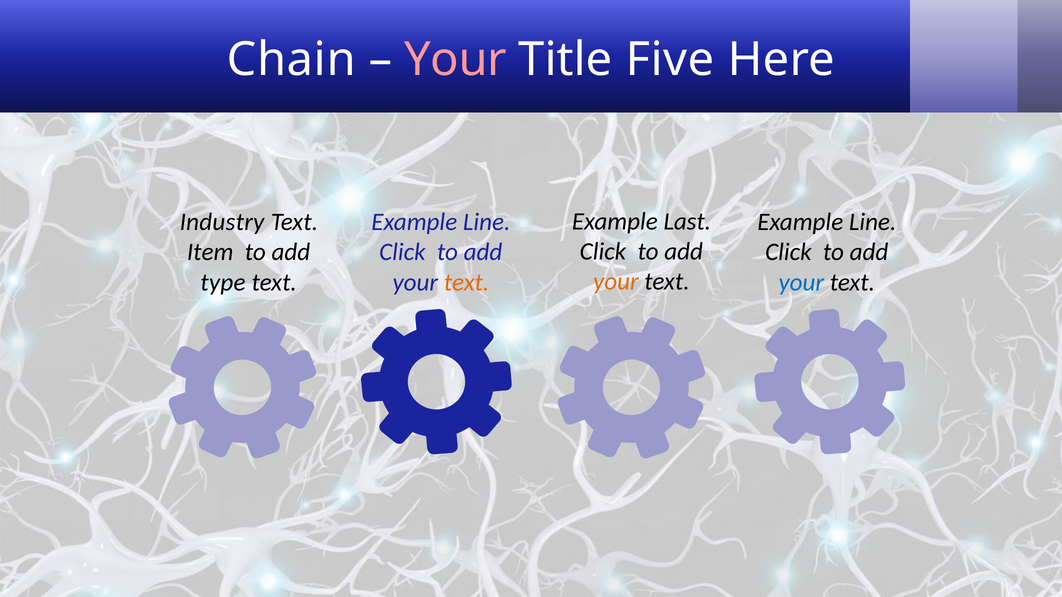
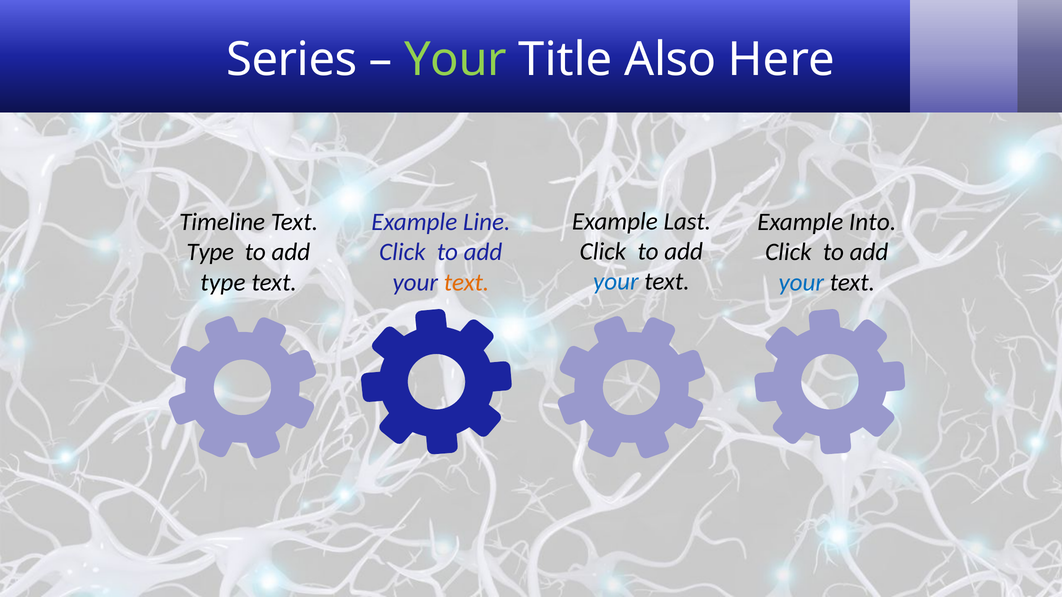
Chain: Chain -> Series (292, 60)
Your colour: pink -> light green (456, 60)
Five: Five -> Also (670, 60)
Industry: Industry -> Timeline (222, 222)
Line: Line -> Into (873, 222)
Item: Item -> Type (210, 252)
your colour: orange -> blue (616, 282)
